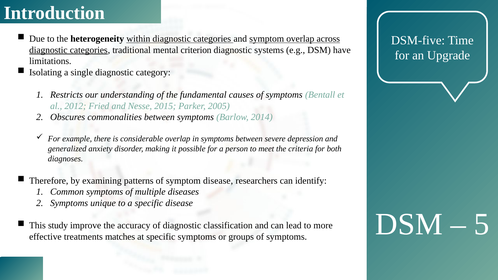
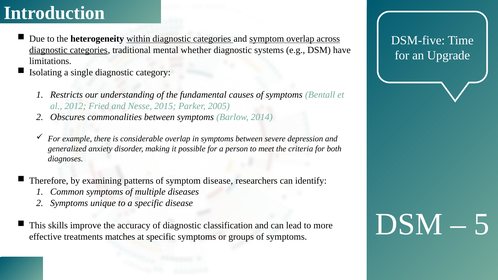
criterion: criterion -> whether (196, 50)
study: study -> skills (58, 226)
